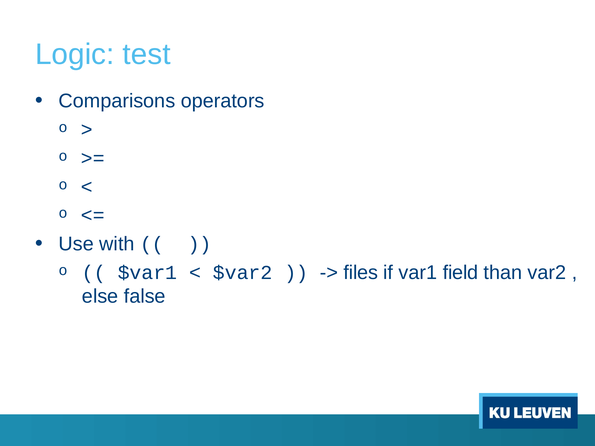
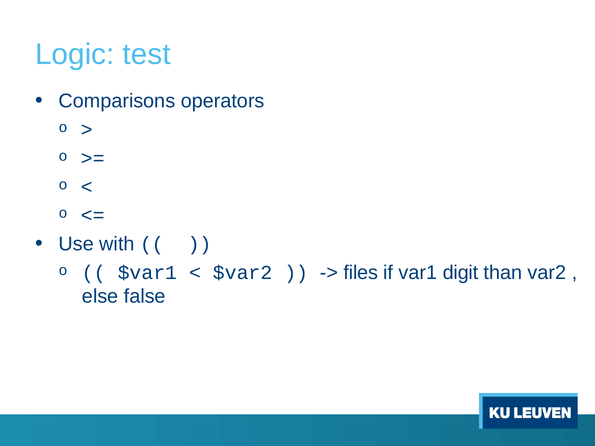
field: field -> digit (461, 273)
